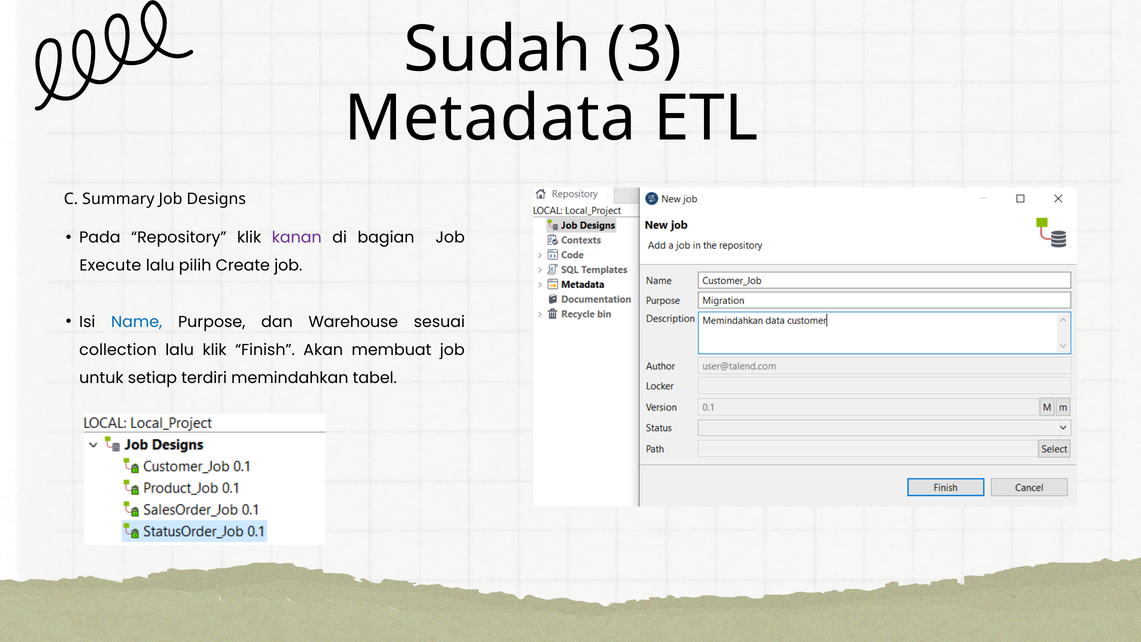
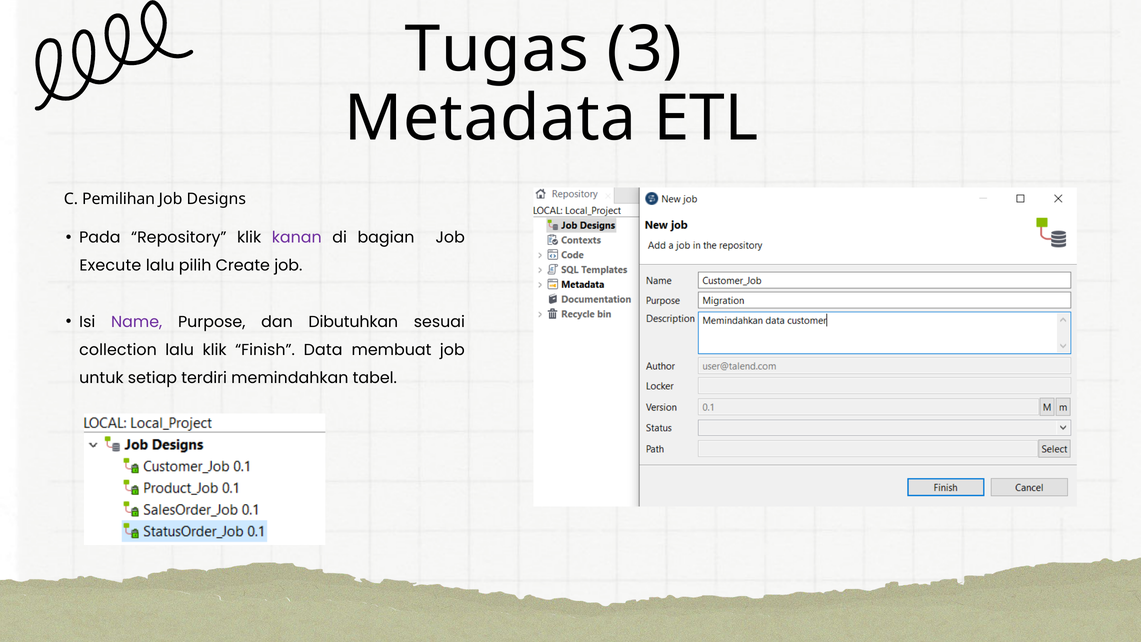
Sudah: Sudah -> Tugas (497, 50)
Summary: Summary -> Pemilihan (119, 199)
Name colour: blue -> purple (137, 322)
Warehouse: Warehouse -> Dibutuhkan (353, 322)
Akan: Akan -> Data (323, 350)
